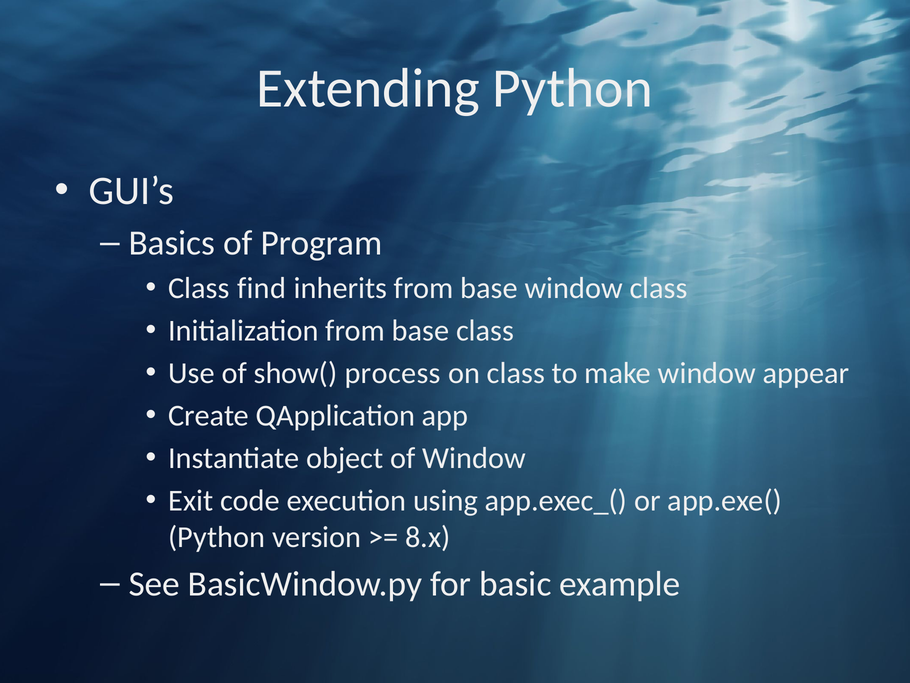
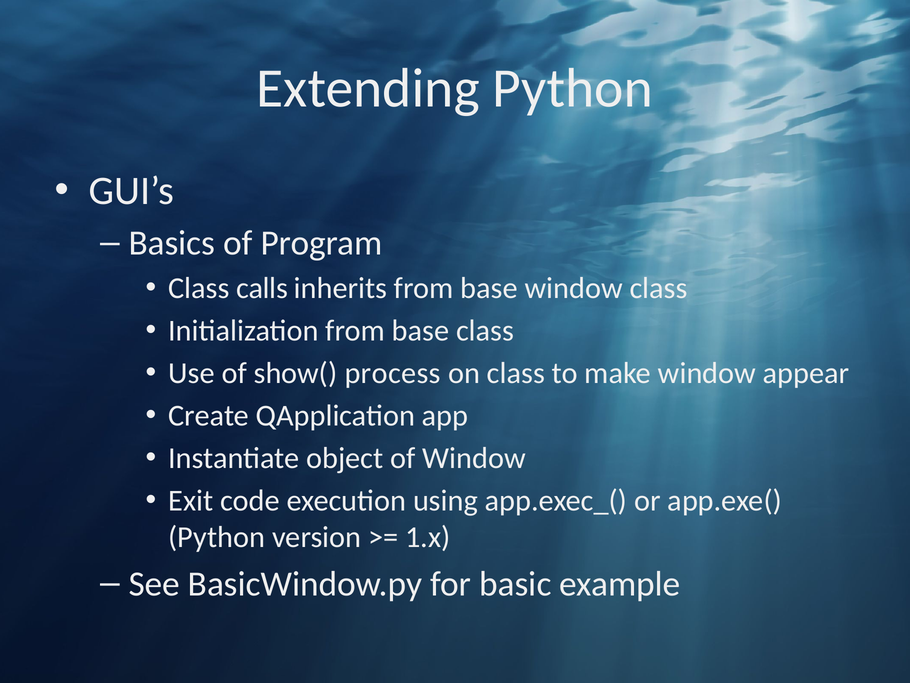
find: find -> calls (262, 288)
8.x: 8.x -> 1.x (428, 537)
